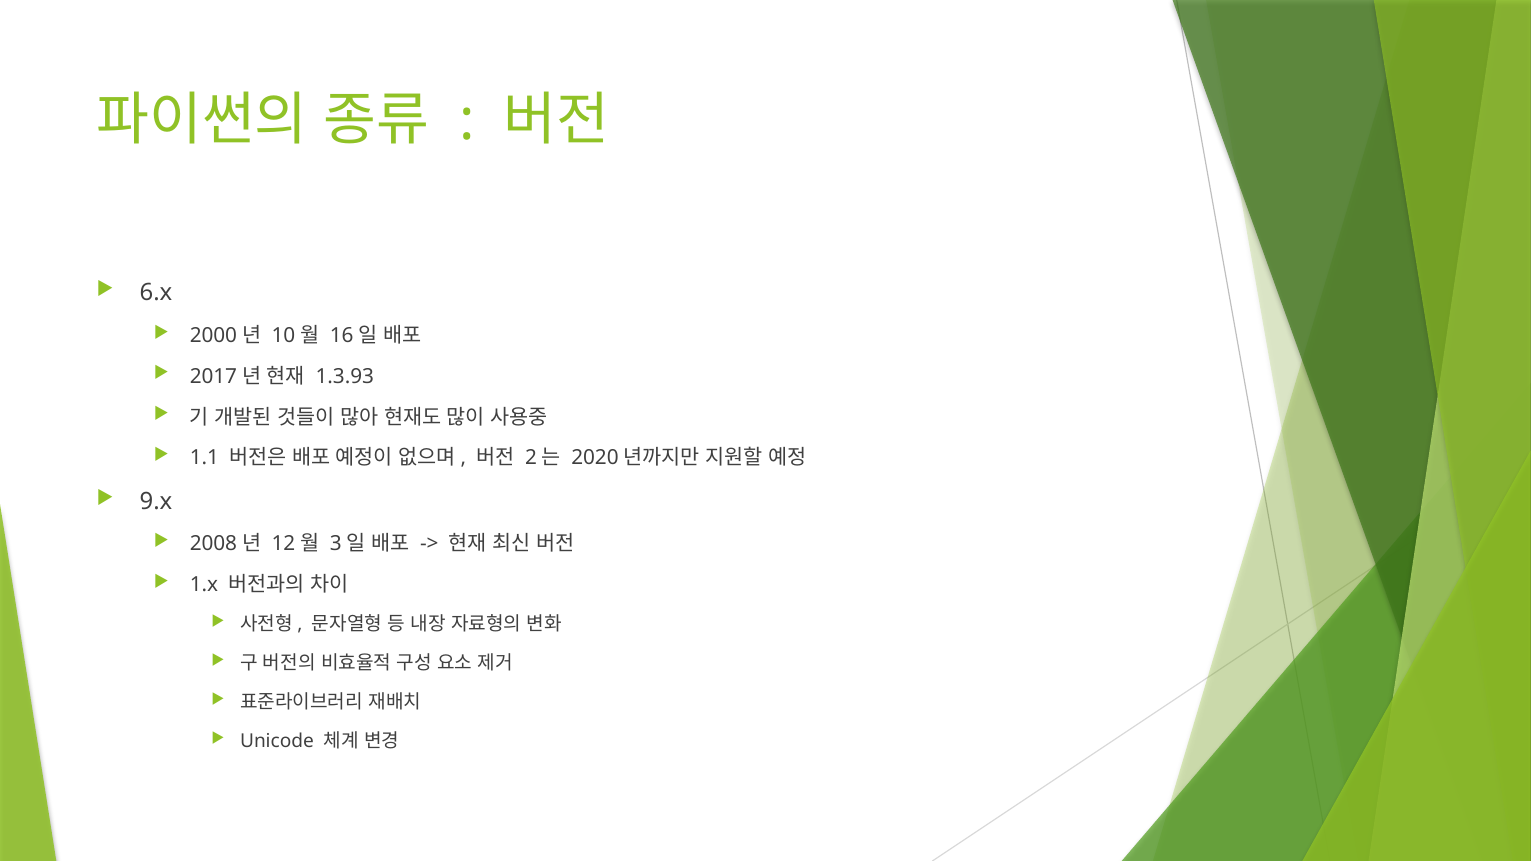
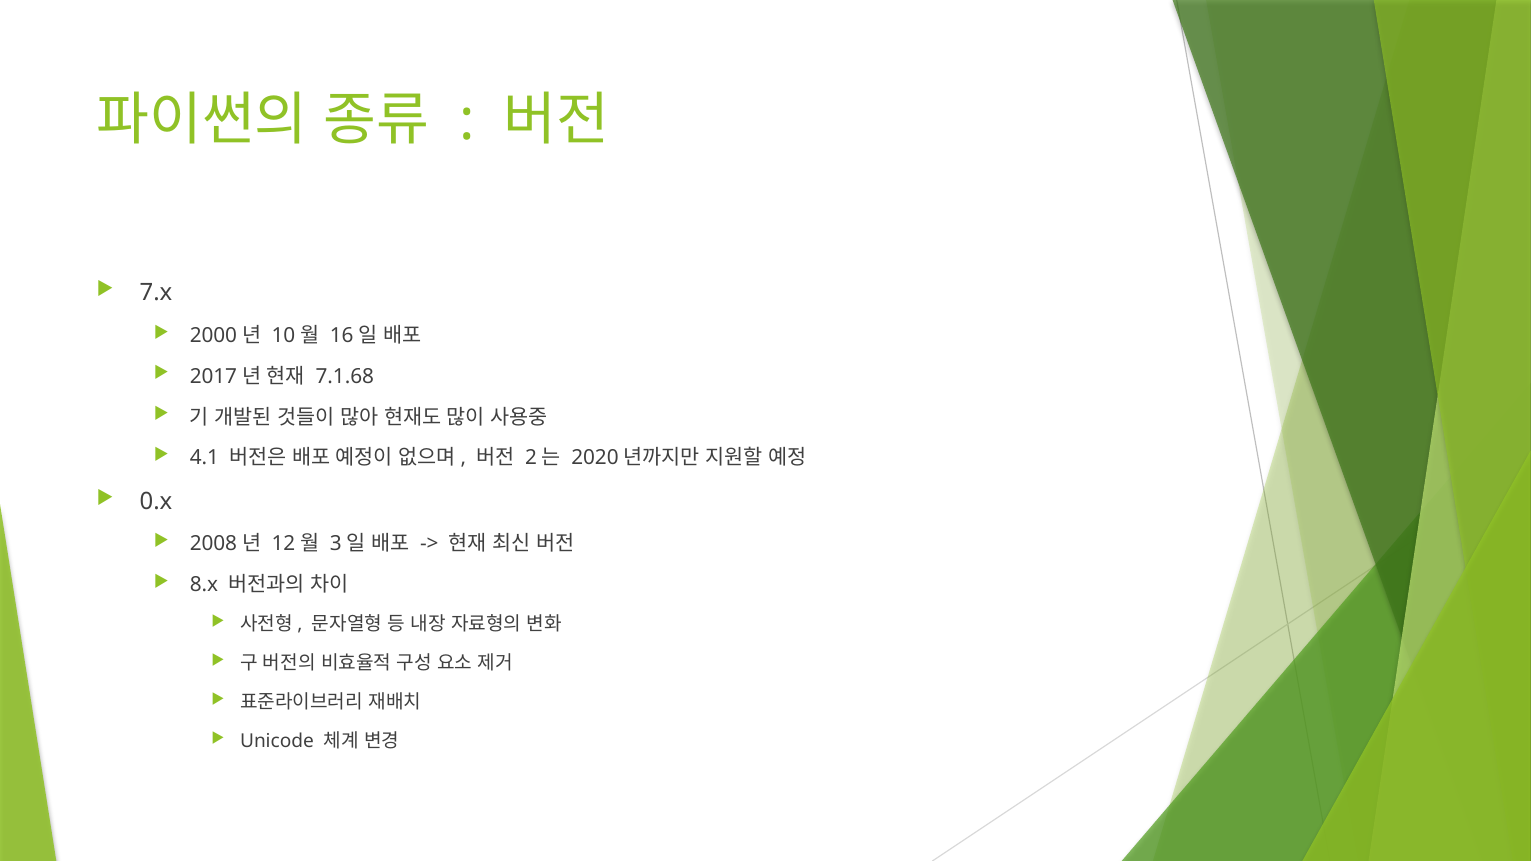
6.x: 6.x -> 7.x (156, 293)
1.3.93: 1.3.93 -> 7.1.68 (345, 377)
1.1: 1.1 -> 4.1 (204, 458)
9.x: 9.x -> 0.x (156, 501)
1.x: 1.x -> 8.x (204, 585)
